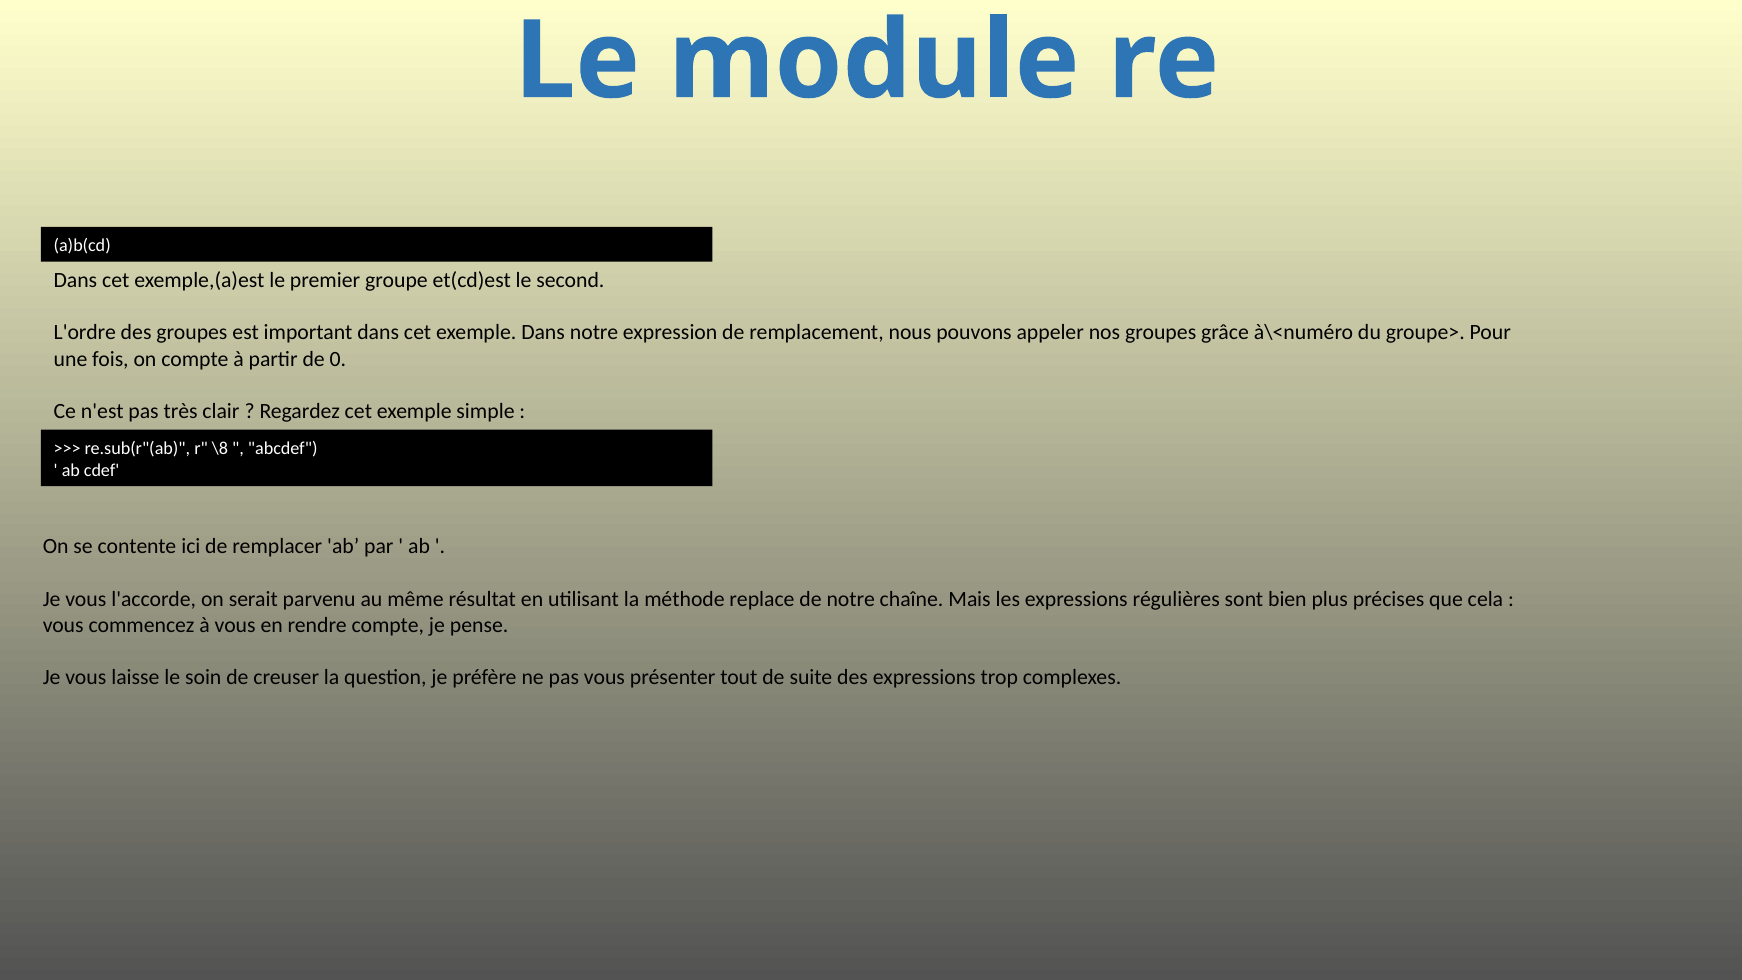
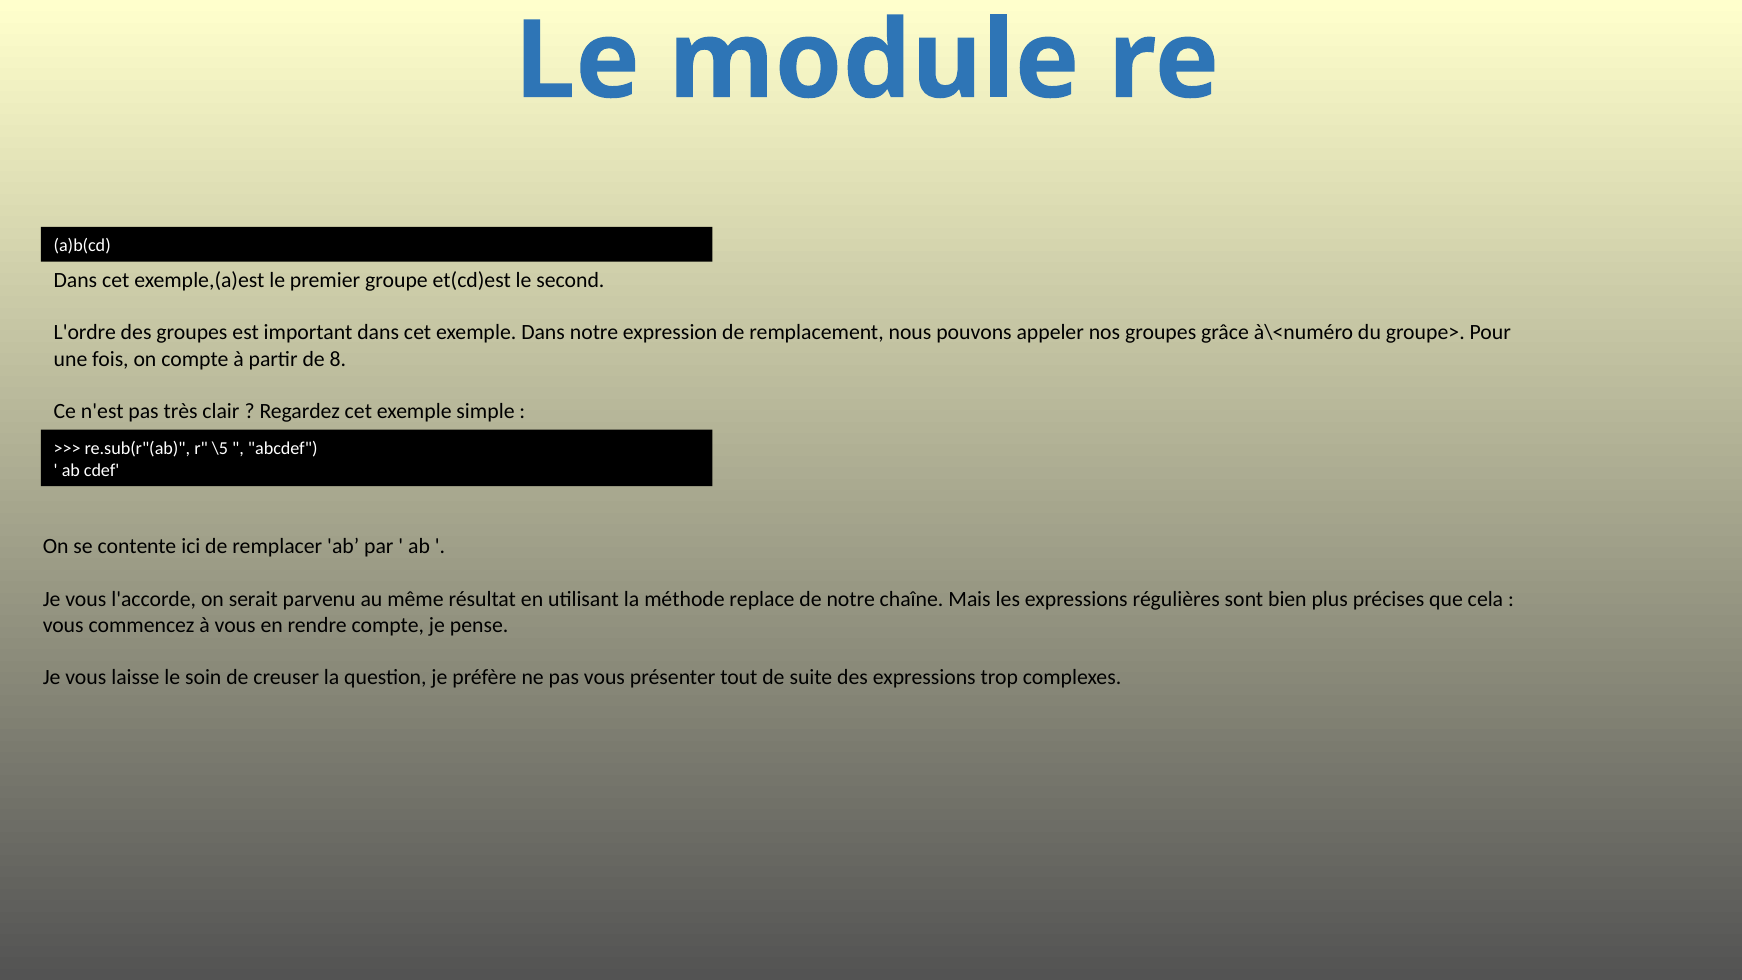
0: 0 -> 8 (338, 359)
\8: \8 -> \5 (220, 448)
